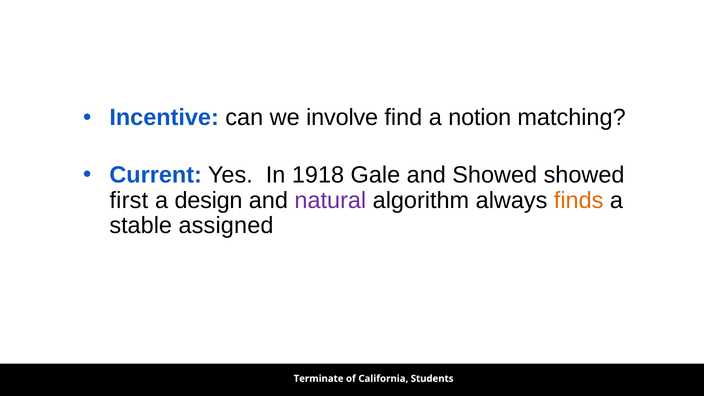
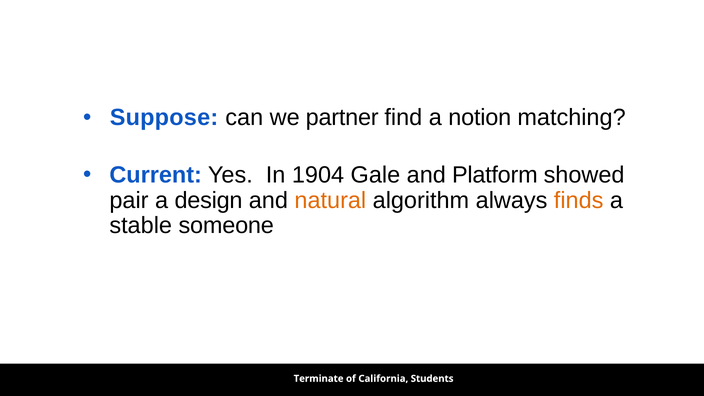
Incentive: Incentive -> Suppose (164, 118)
involve: involve -> partner (342, 118)
1918: 1918 -> 1904 (318, 175)
and Showed: Showed -> Platform (495, 175)
first: first -> pair (129, 200)
natural colour: purple -> orange (330, 200)
assigned: assigned -> someone (226, 226)
